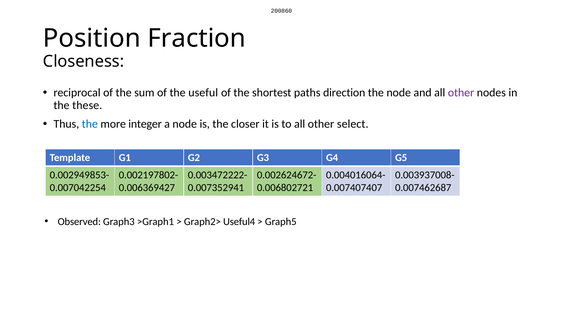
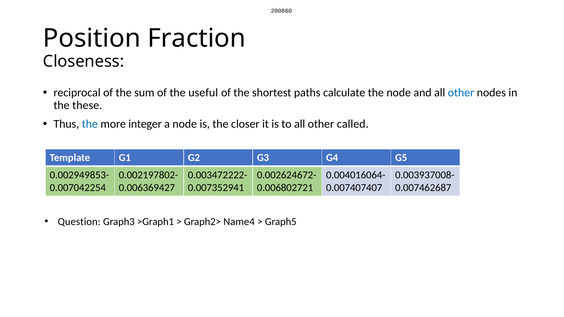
direction: direction -> calculate (344, 93)
other colour: purple -> blue (461, 93)
select: select -> called (353, 124)
Observed: Observed -> Question (79, 222)
Useful4: Useful4 -> Name4 (239, 222)
